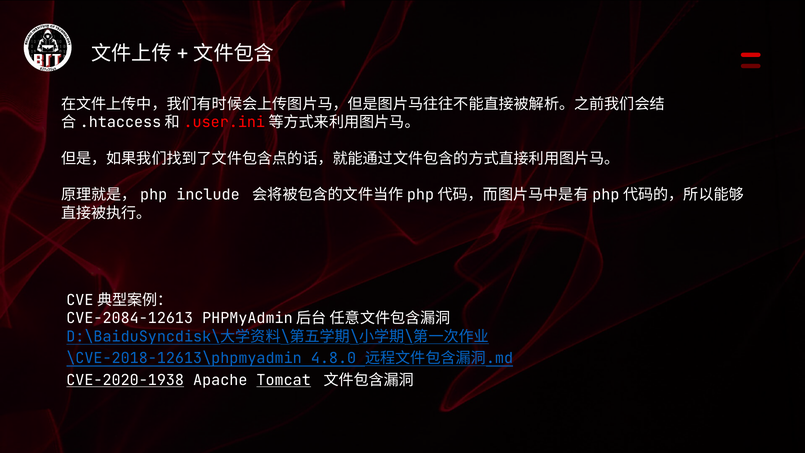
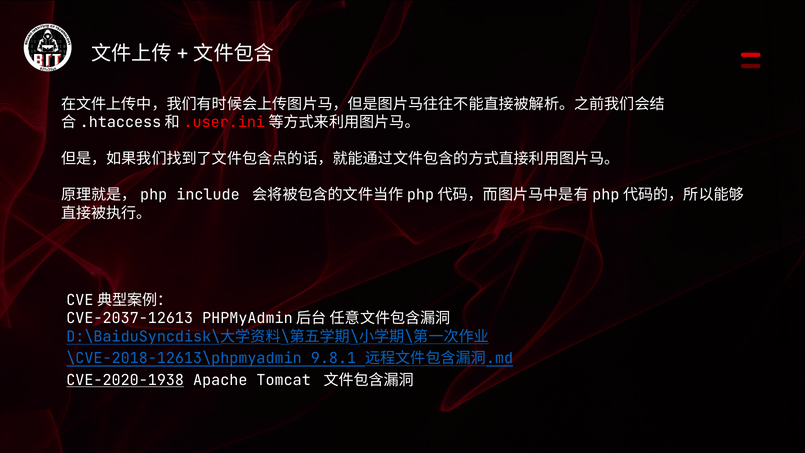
CVE-2084-12613: CVE-2084-12613 -> CVE-2037-12613 (130, 318)
4.8.0: 4.8.0 -> 9.8.1 (333, 358)
Tomcat underline: present -> none (284, 380)
